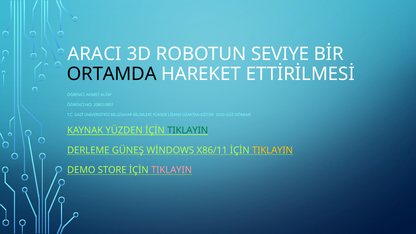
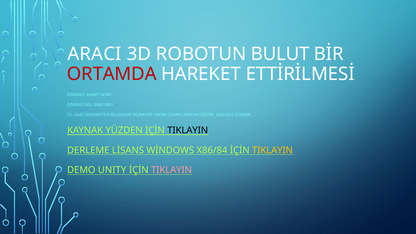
SEVIYE: SEVIYE -> BULUT (280, 54)
ORTAMDA colour: black -> red (112, 74)
TIKLAYIN colour: green -> black (188, 130)
DERLEME GÜNEŞ: GÜNEŞ -> LİSANS (128, 150)
X86/11: X86/11 -> X86/84 (212, 150)
STORE: STORE -> UNITY (112, 170)
